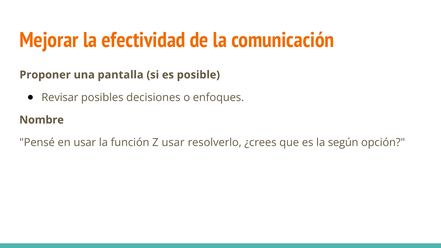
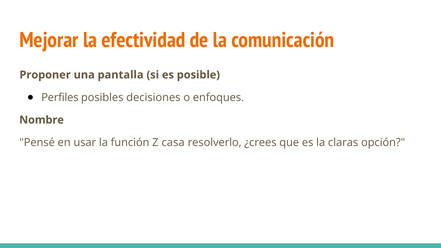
Revisar: Revisar -> Perfiles (60, 97)
Z usar: usar -> casa (173, 143)
según: según -> claras (343, 143)
